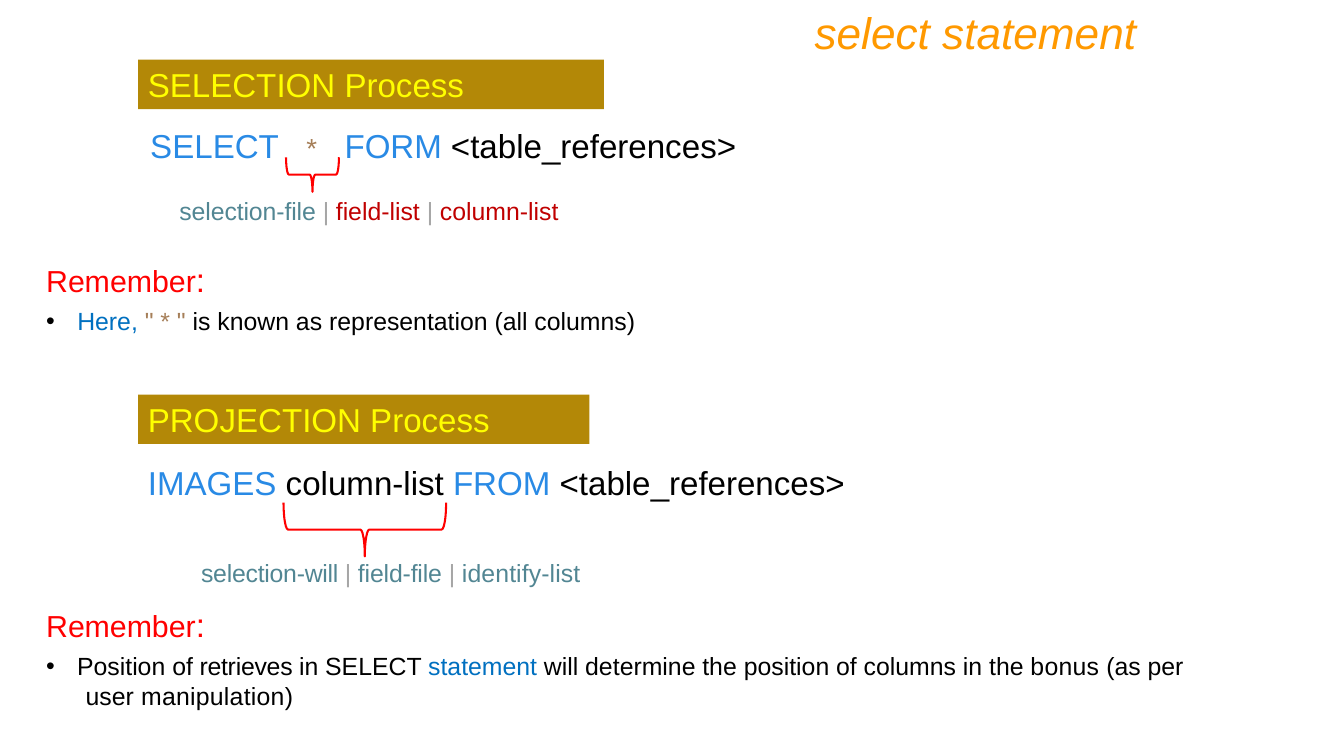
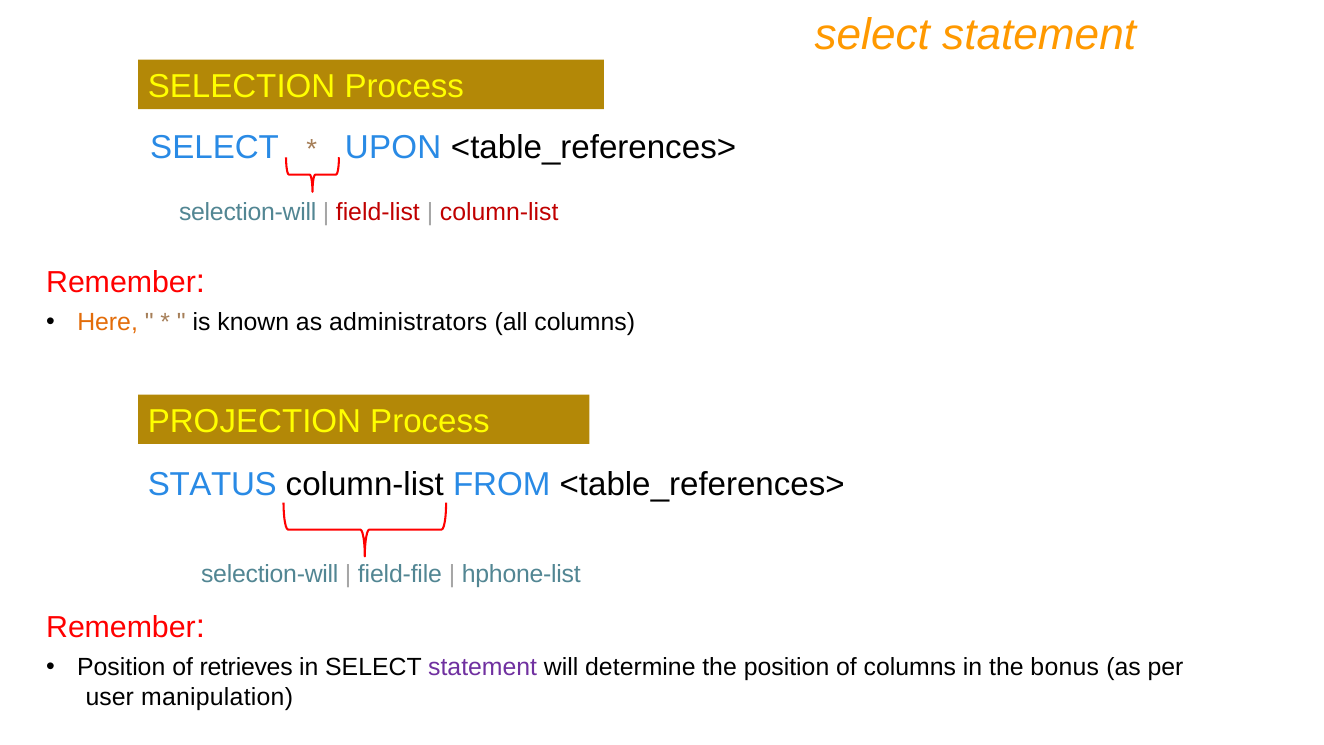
FORM: FORM -> UPON (393, 148)
selection-file: selection-file -> selection-will (248, 212)
Here colour: blue -> orange (108, 322)
representation: representation -> administrators (408, 322)
IMAGES: IMAGES -> STATUS (212, 484)
identify-list: identify-list -> hphone-list (521, 574)
statement colour: blue -> purple (483, 667)
